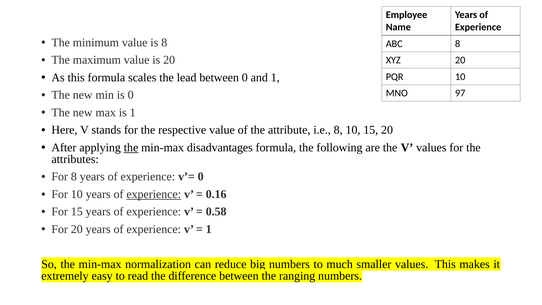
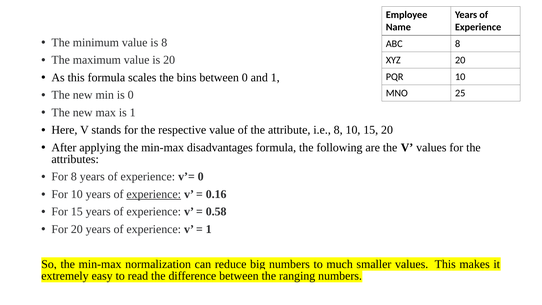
lead: lead -> bins (187, 77)
97: 97 -> 25 (460, 93)
the underline: present -> none (131, 147)
